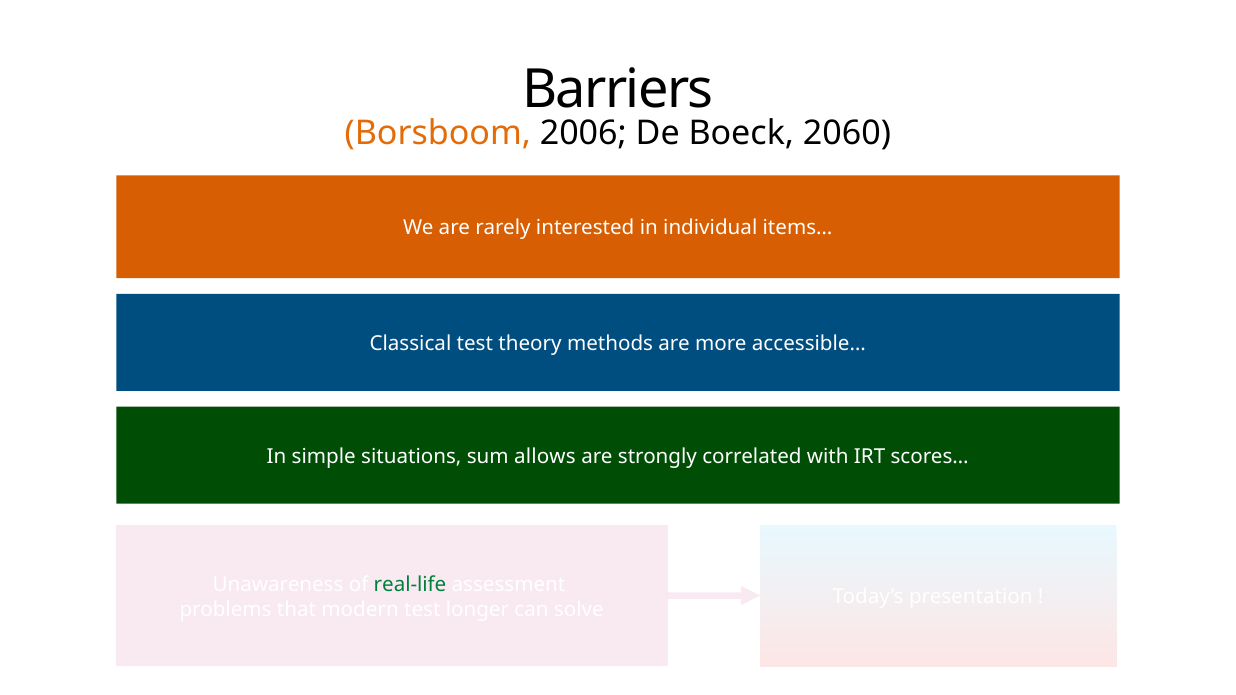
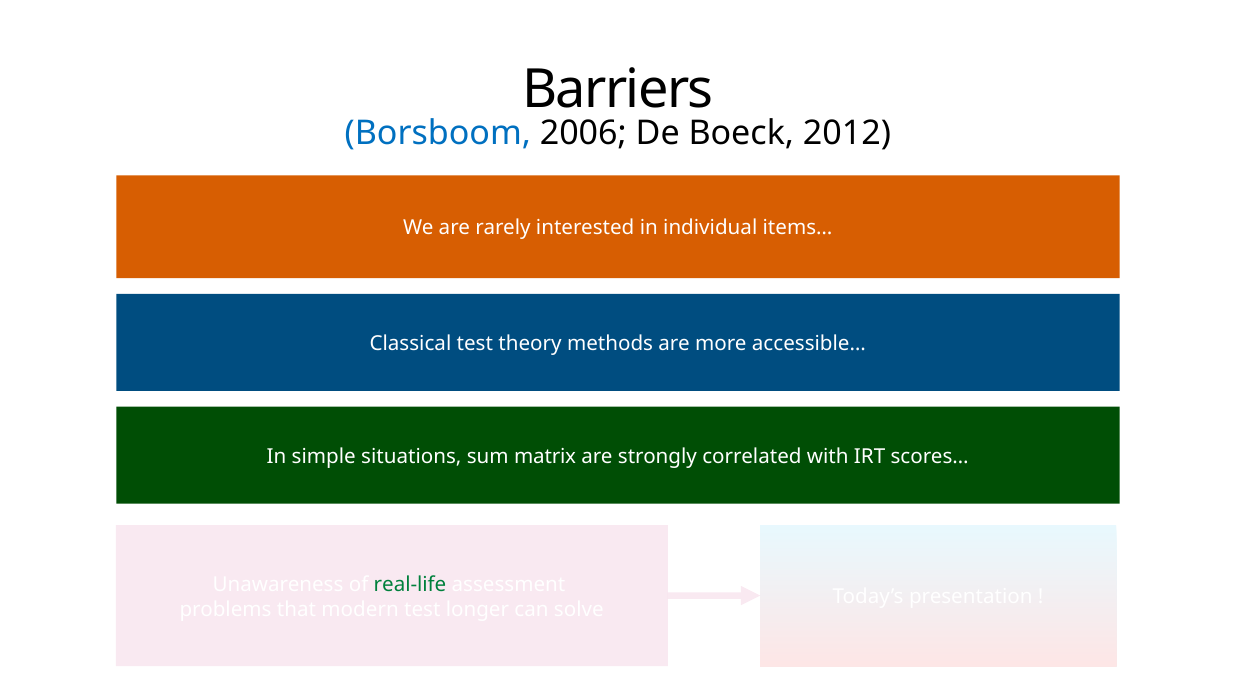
Borsboom colour: orange -> blue (438, 134)
2060: 2060 -> 2012 (847, 134)
allows: allows -> matrix (545, 457)
